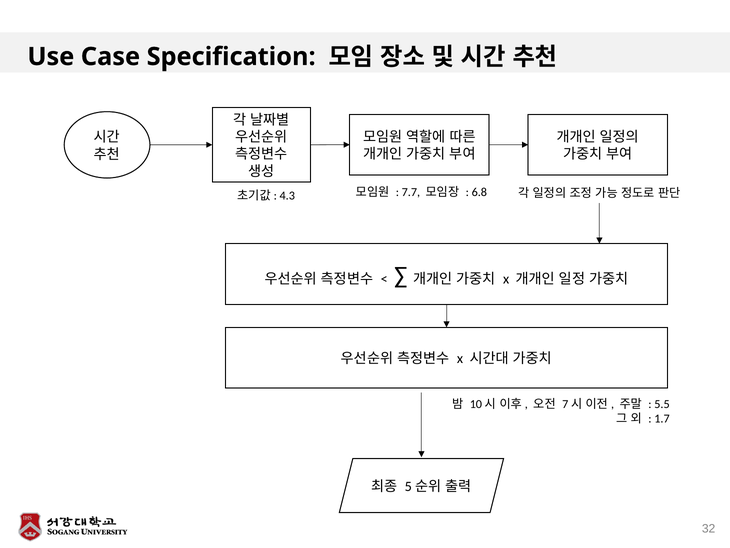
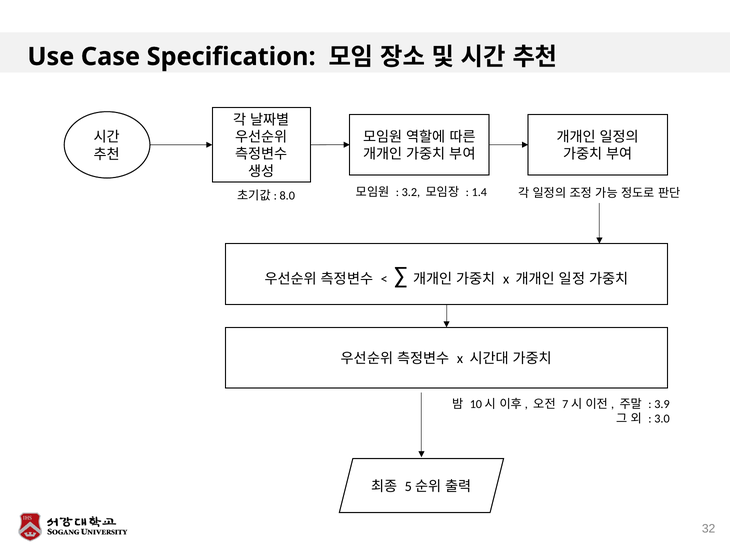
7.7: 7.7 -> 3.2 (411, 192)
6.8: 6.8 -> 1.4 (479, 192)
4.3: 4.3 -> 8.0 (287, 196)
5.5: 5.5 -> 3.9 (662, 404)
1.7: 1.7 -> 3.0 (662, 419)
